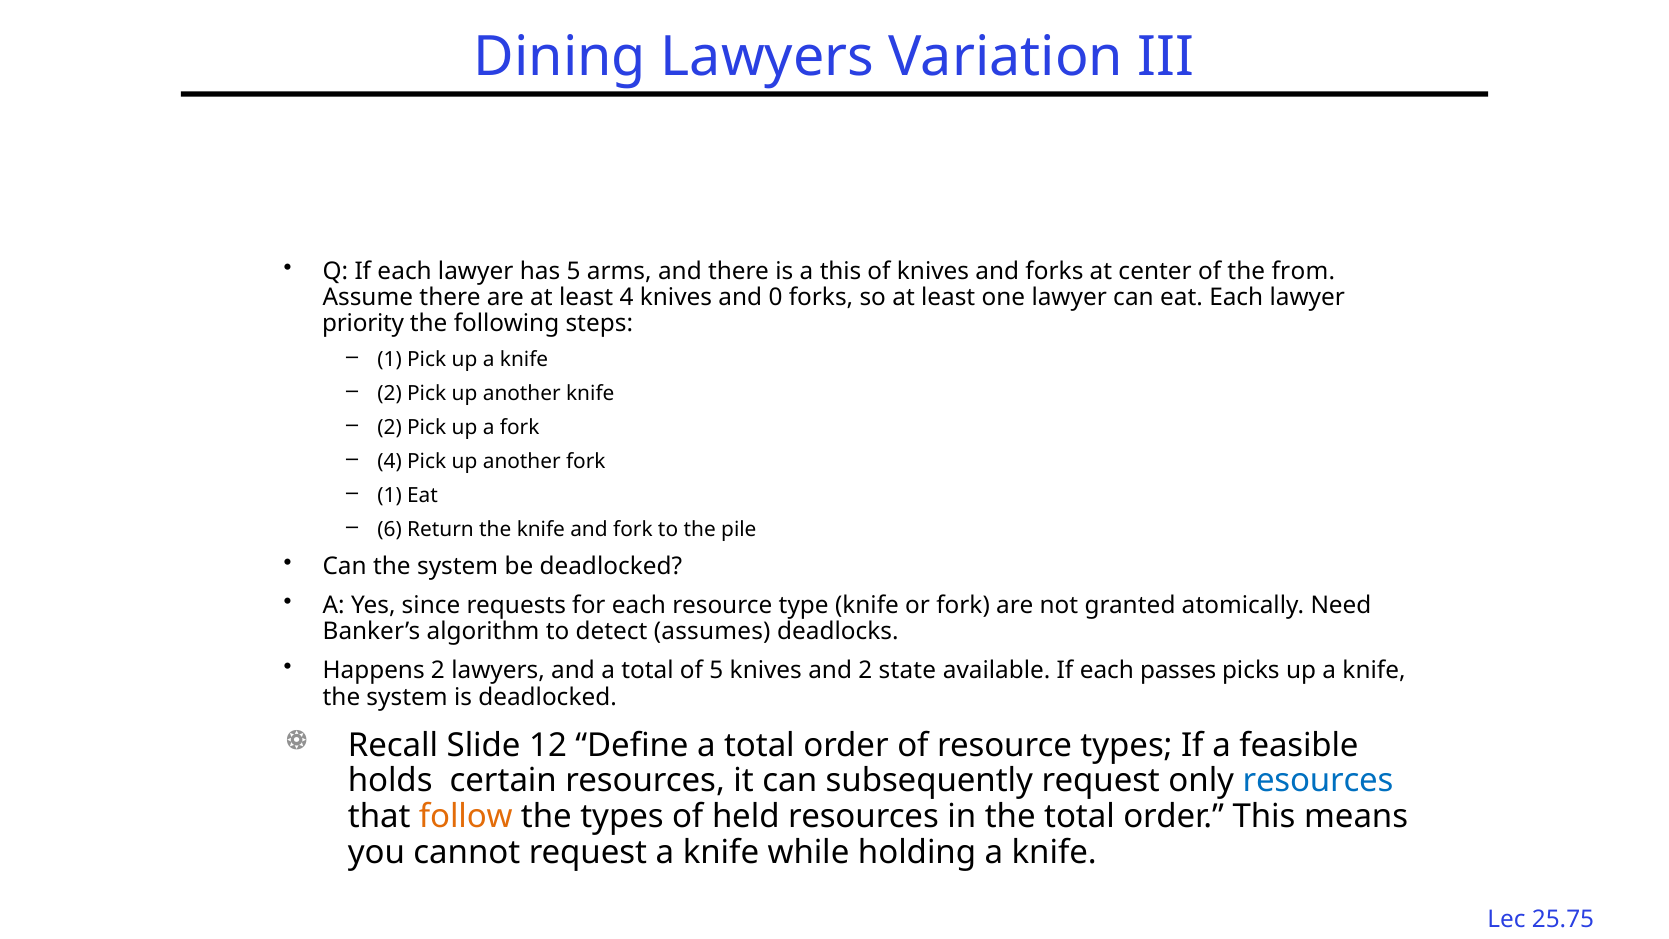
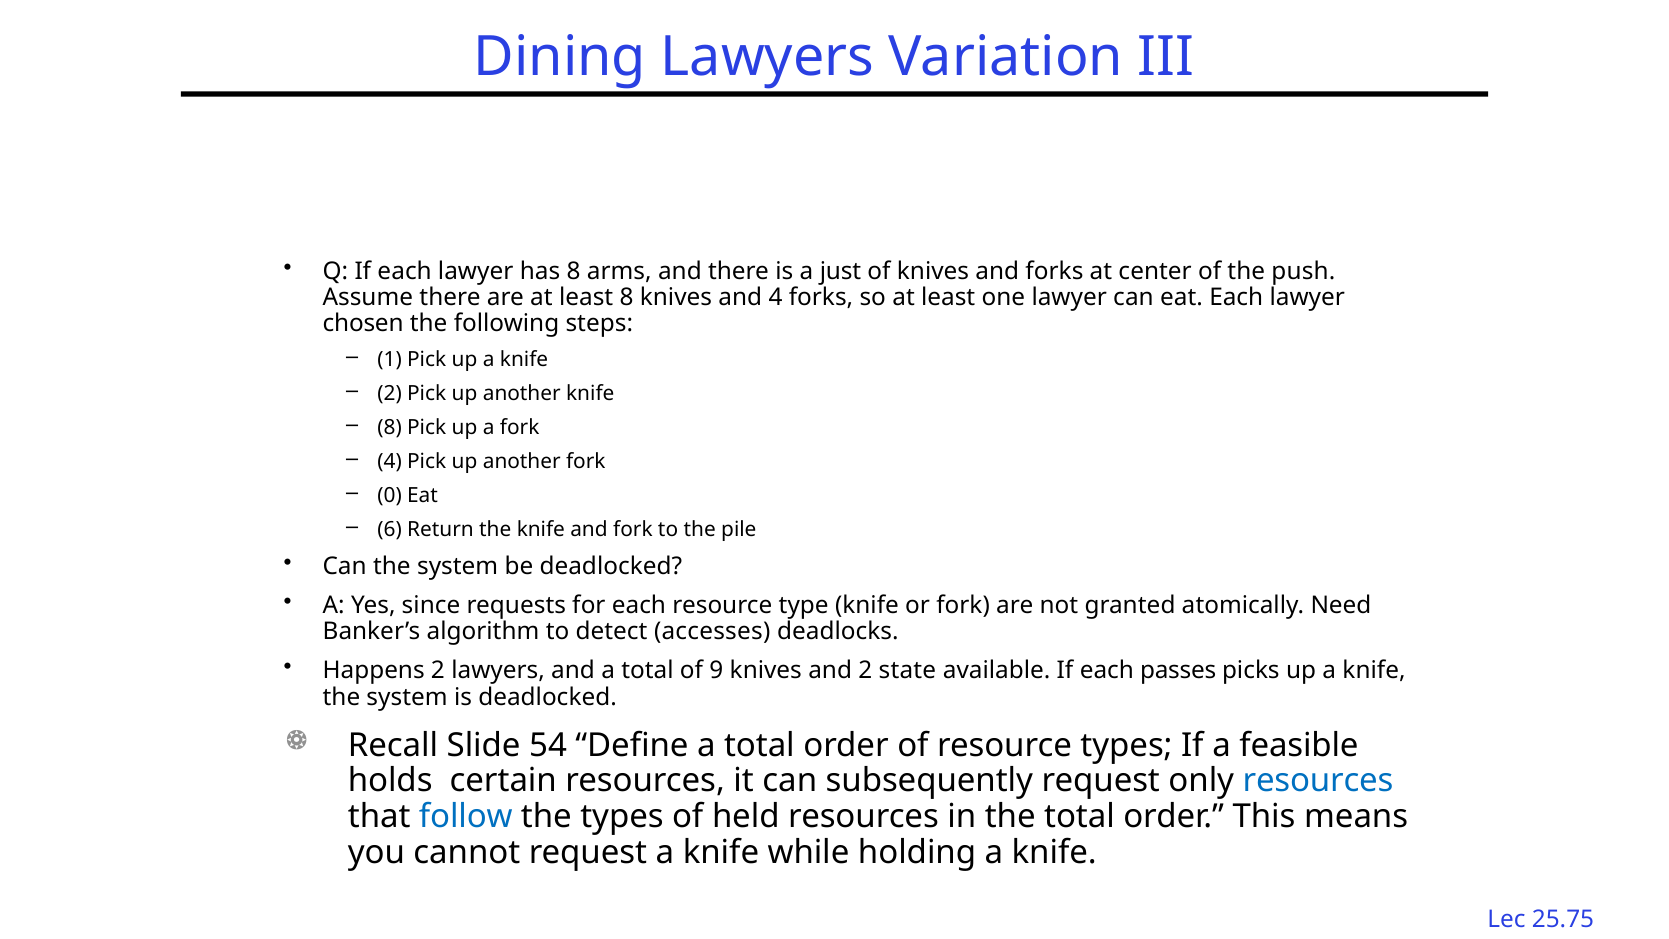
has 5: 5 -> 8 (574, 271)
a this: this -> just (840, 271)
from: from -> push (1303, 271)
least 4: 4 -> 8 (626, 297)
and 0: 0 -> 4 (776, 297)
priority: priority -> chosen (363, 324)
2: 2 -> 8 (390, 428)
1: 1 -> 0 (390, 496)
assumes: assumes -> accesses (712, 632)
of 5: 5 -> 9 (716, 671)
12: 12 -> 54 (548, 745)
follow colour: orange -> blue (466, 816)
